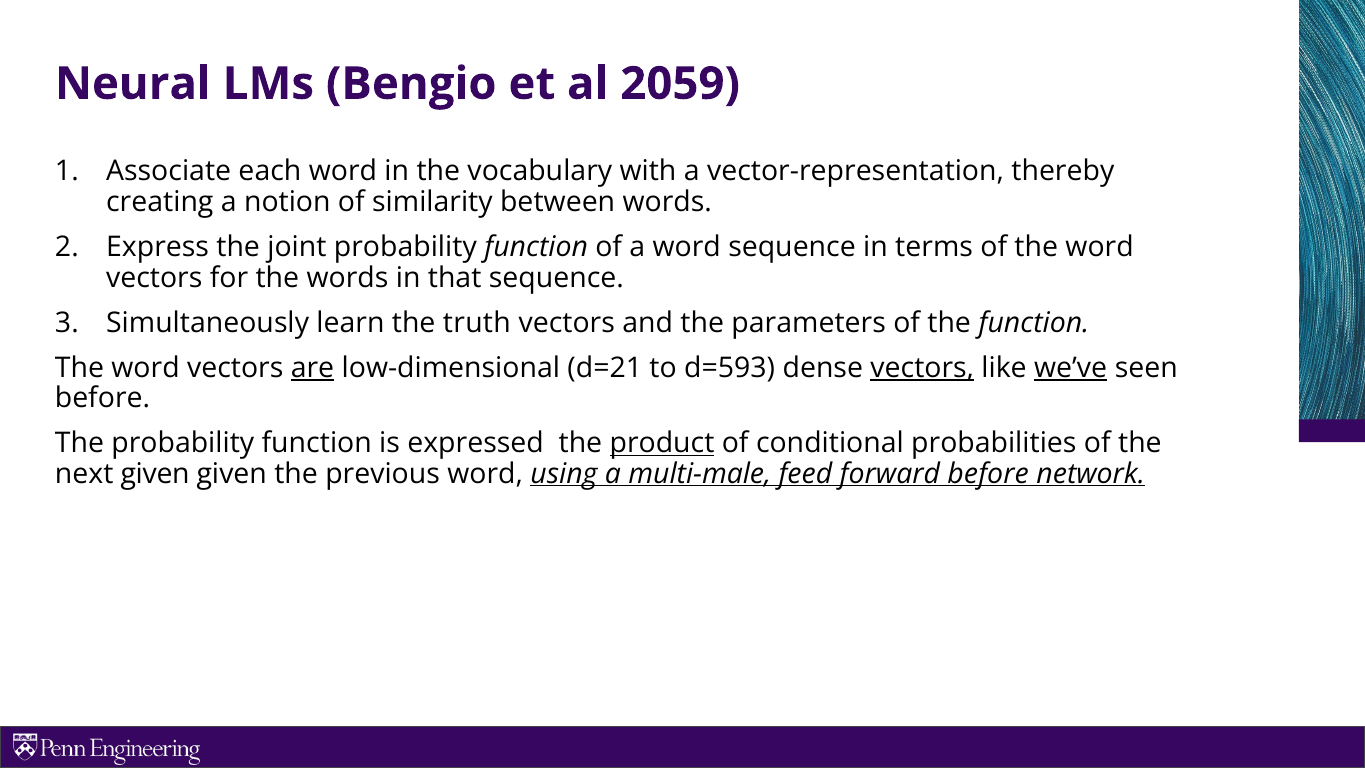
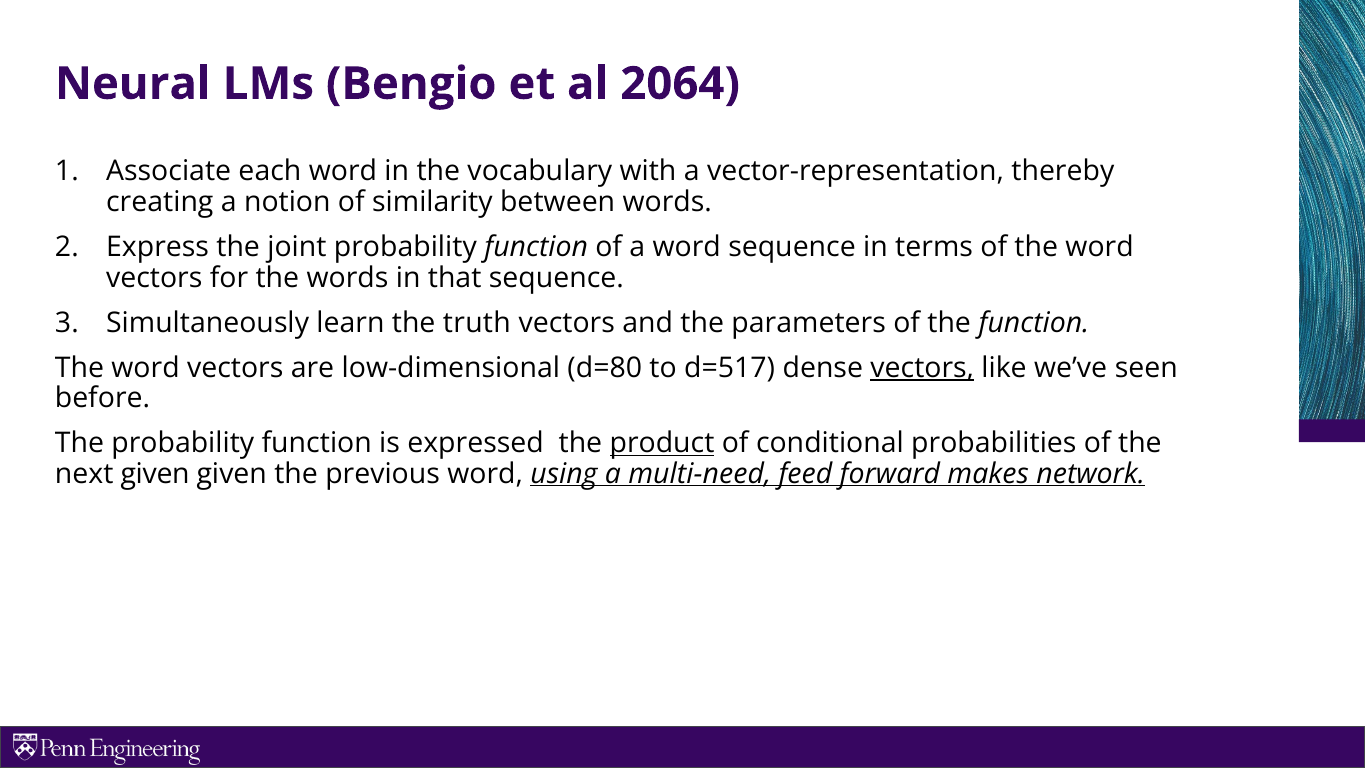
2059: 2059 -> 2064 (680, 84)
are underline: present -> none (313, 368)
d=21: d=21 -> d=80 (605, 368)
d=593: d=593 -> d=517 (730, 368)
we’ve underline: present -> none (1071, 368)
multi-male: multi-male -> multi-need (700, 474)
forward before: before -> makes (988, 474)
